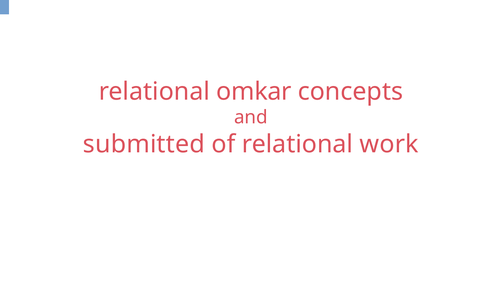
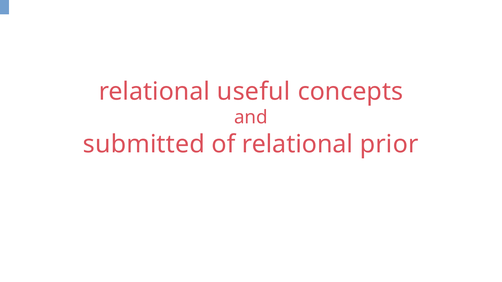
omkar: omkar -> useful (254, 92)
work: work -> prior (389, 144)
